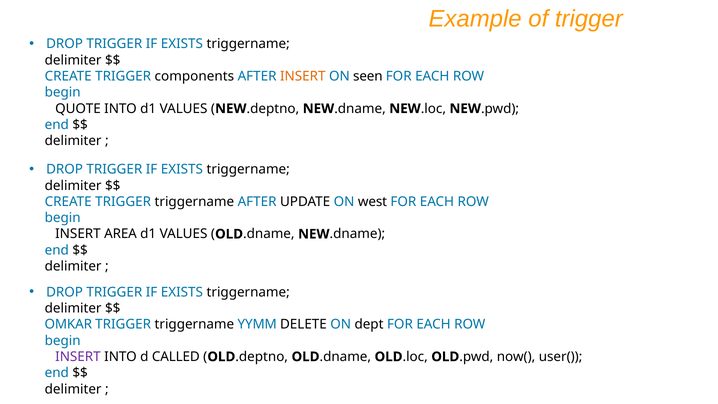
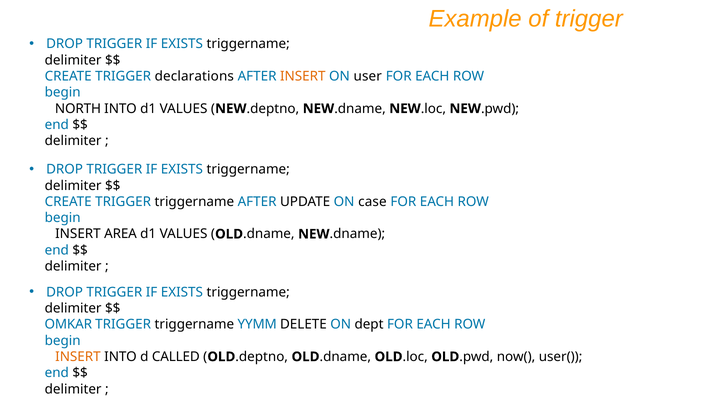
components: components -> declarations (194, 76)
seen: seen -> user (368, 76)
QUOTE: QUOTE -> NORTH (78, 109)
west: west -> case (372, 202)
INSERT colour: purple -> orange (78, 357)
